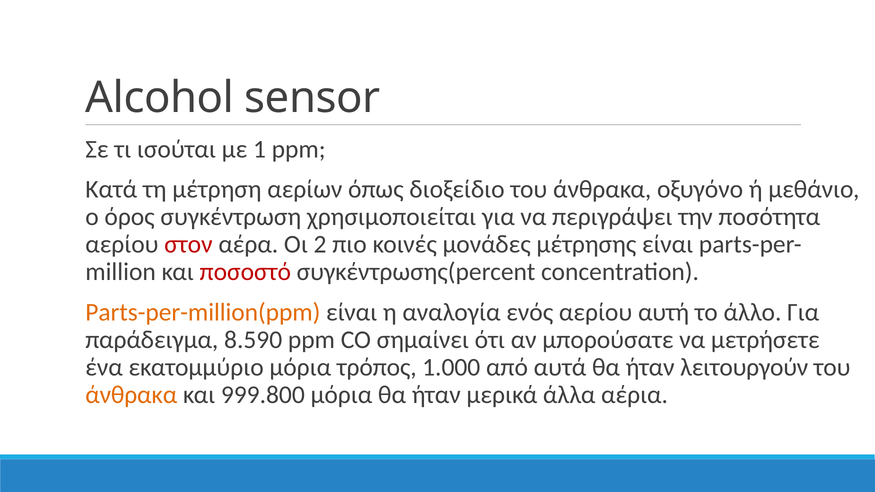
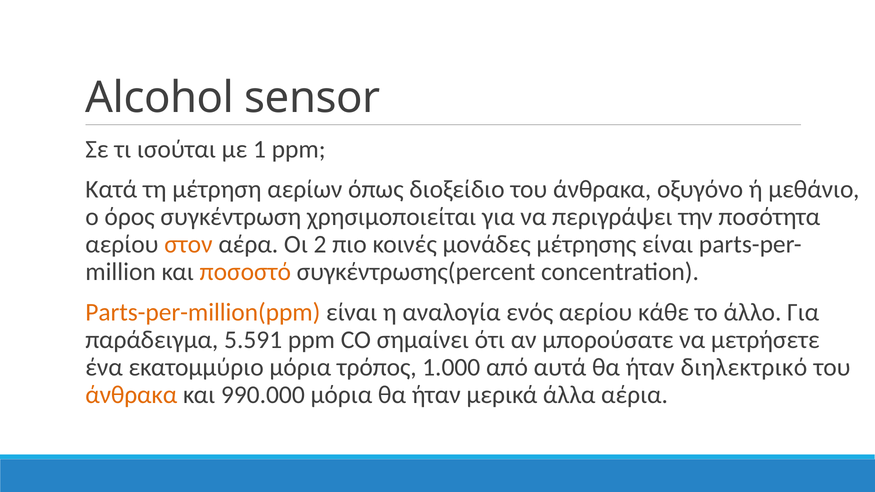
στον colour: red -> orange (188, 245)
ποσοστό colour: red -> orange (245, 272)
αυτή: αυτή -> κάθε (664, 312)
8.590: 8.590 -> 5.591 (253, 340)
λειτουργούν: λειτουργούν -> διηλεκτρικό (744, 367)
999.800: 999.800 -> 990.000 (263, 395)
